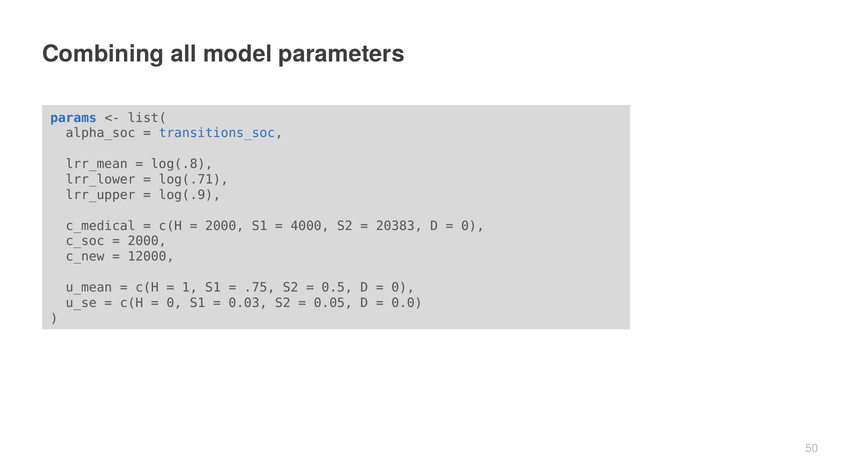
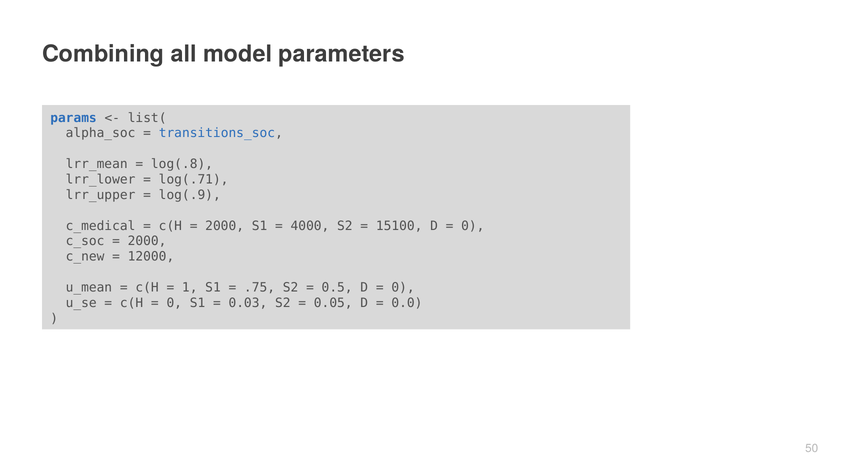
20383: 20383 -> 15100 (399, 226)
